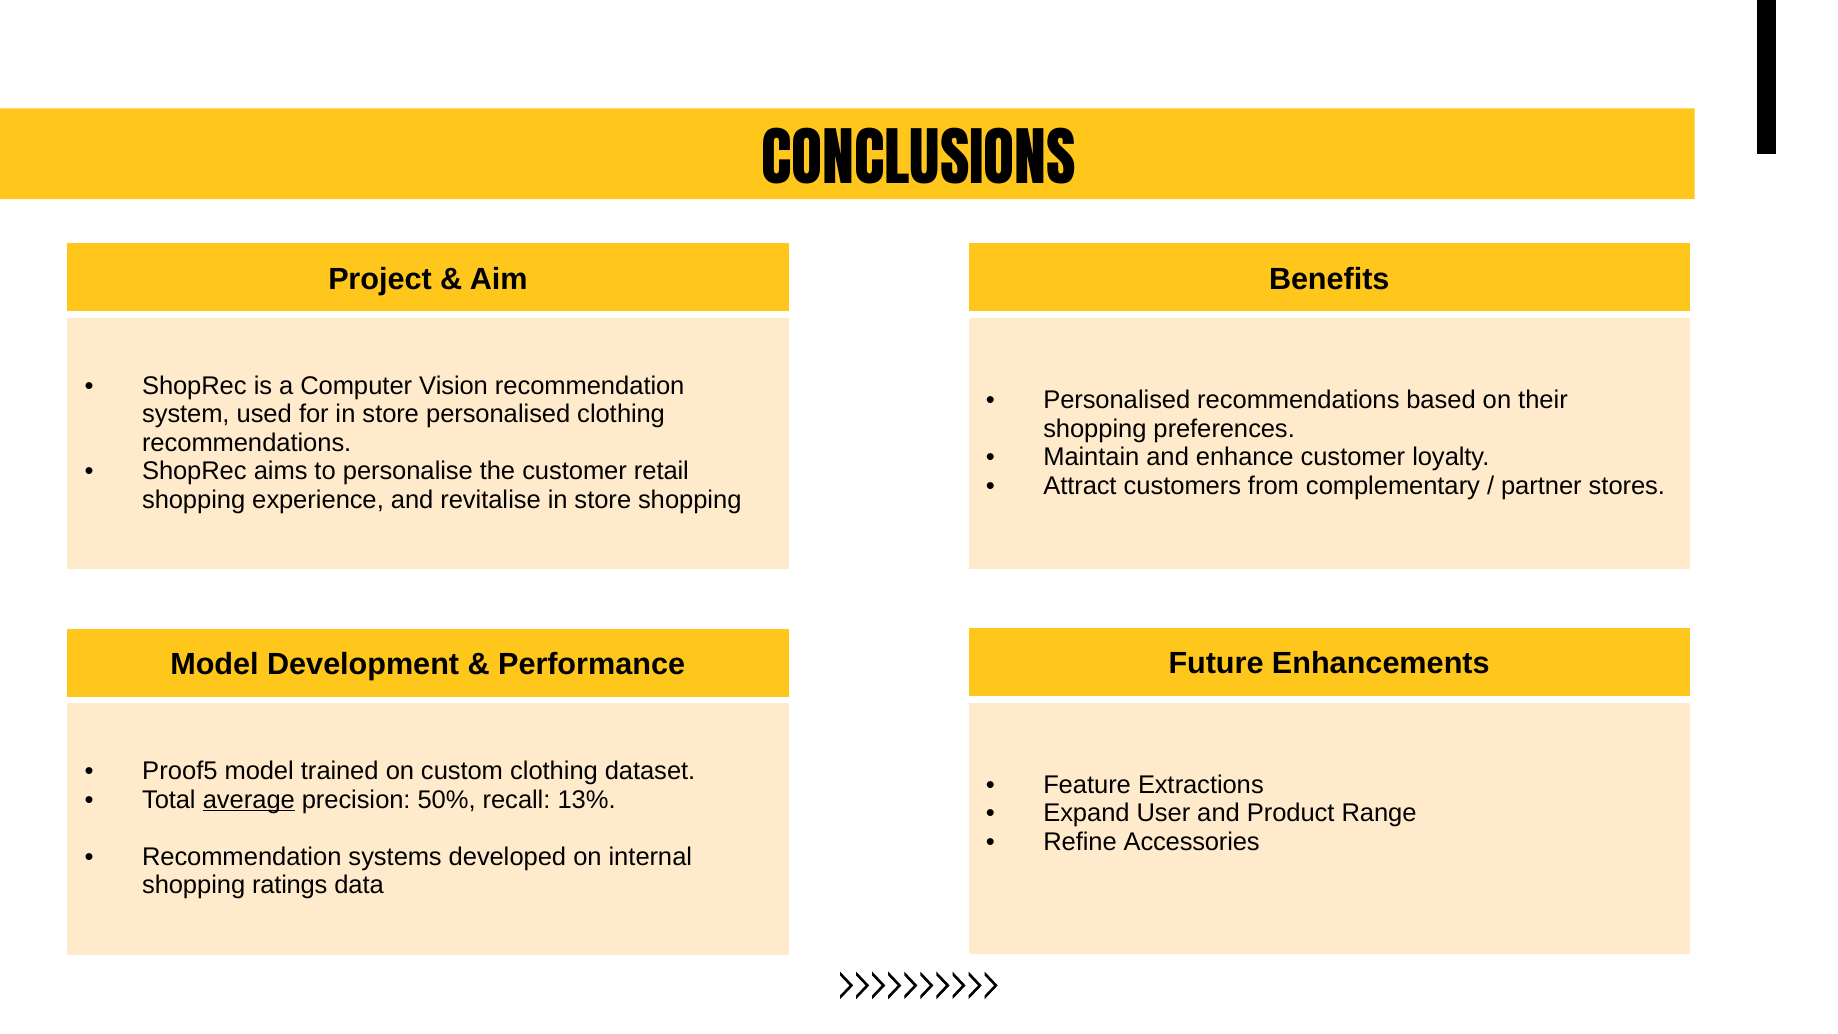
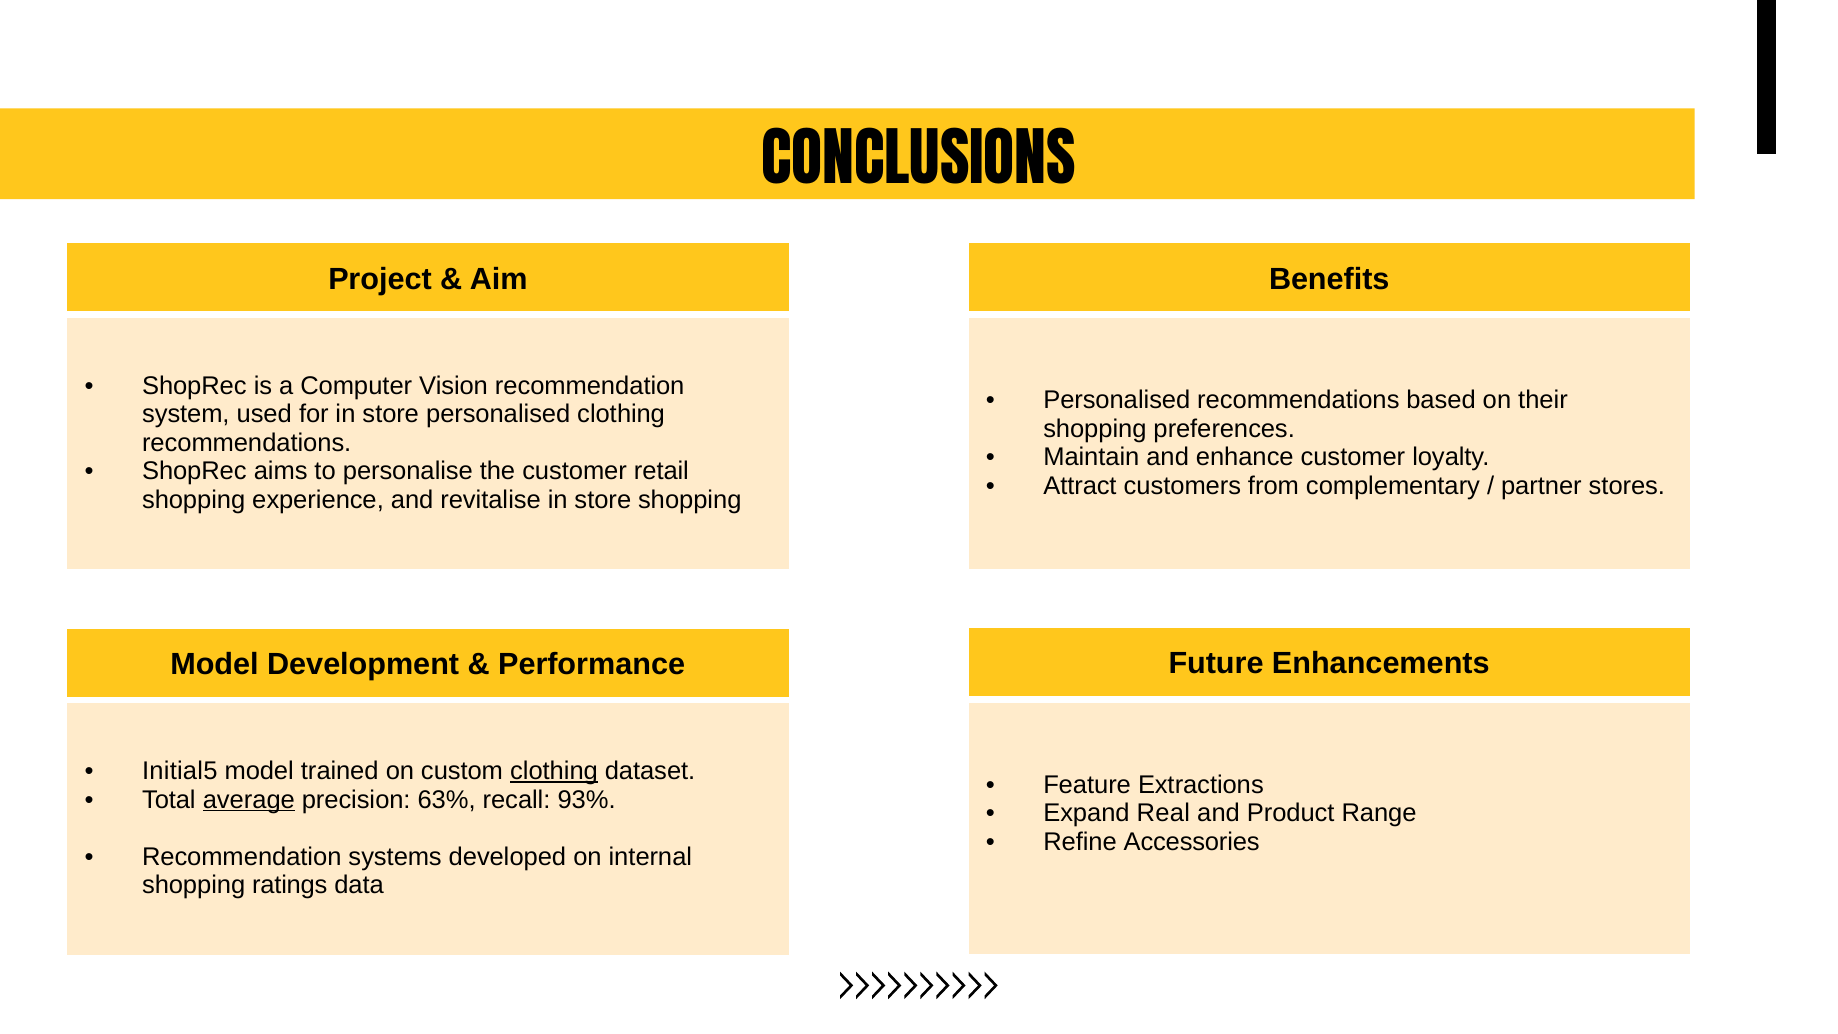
Proof5: Proof5 -> Initial5 (180, 771)
clothing underline: none -> present (554, 771)
50%: 50% -> 63% (447, 800)
13%: 13% -> 93% (587, 800)
User: User -> Real (1163, 813)
